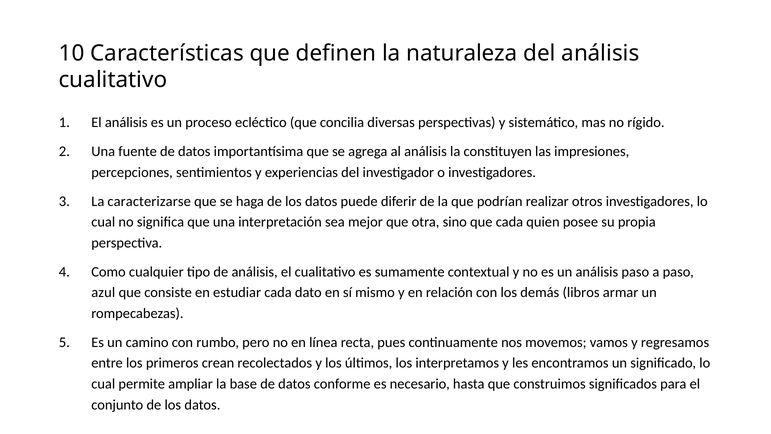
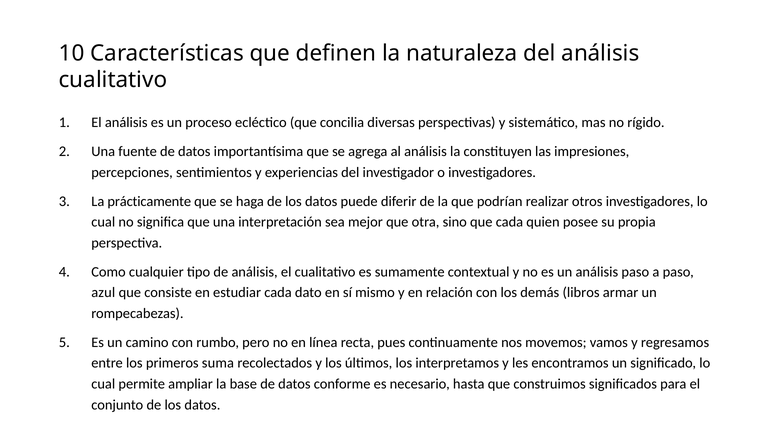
caracterizarse: caracterizarse -> prácticamente (149, 201)
crean: crean -> suma (218, 363)
